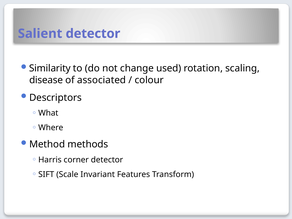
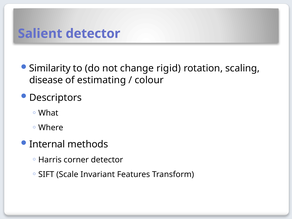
used: used -> rigid (169, 68)
associated: associated -> estimating (102, 80)
Method: Method -> Internal (47, 144)
